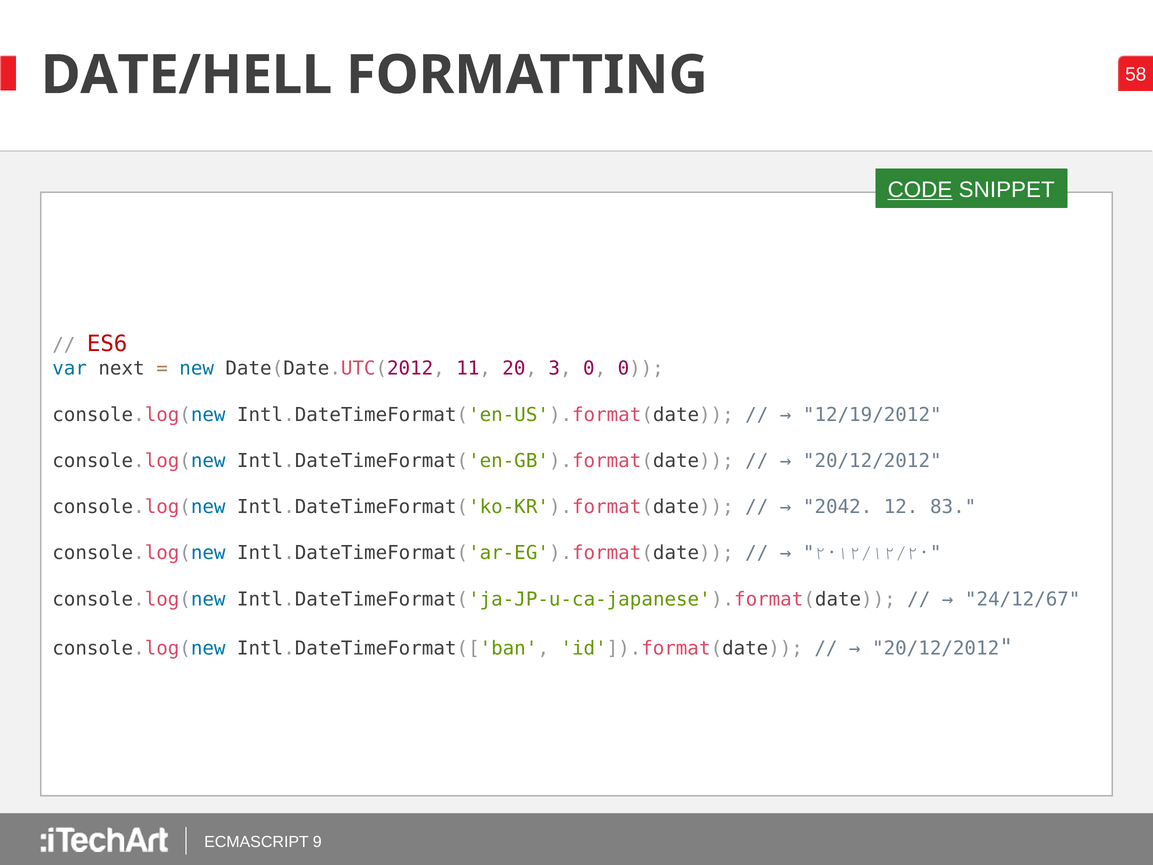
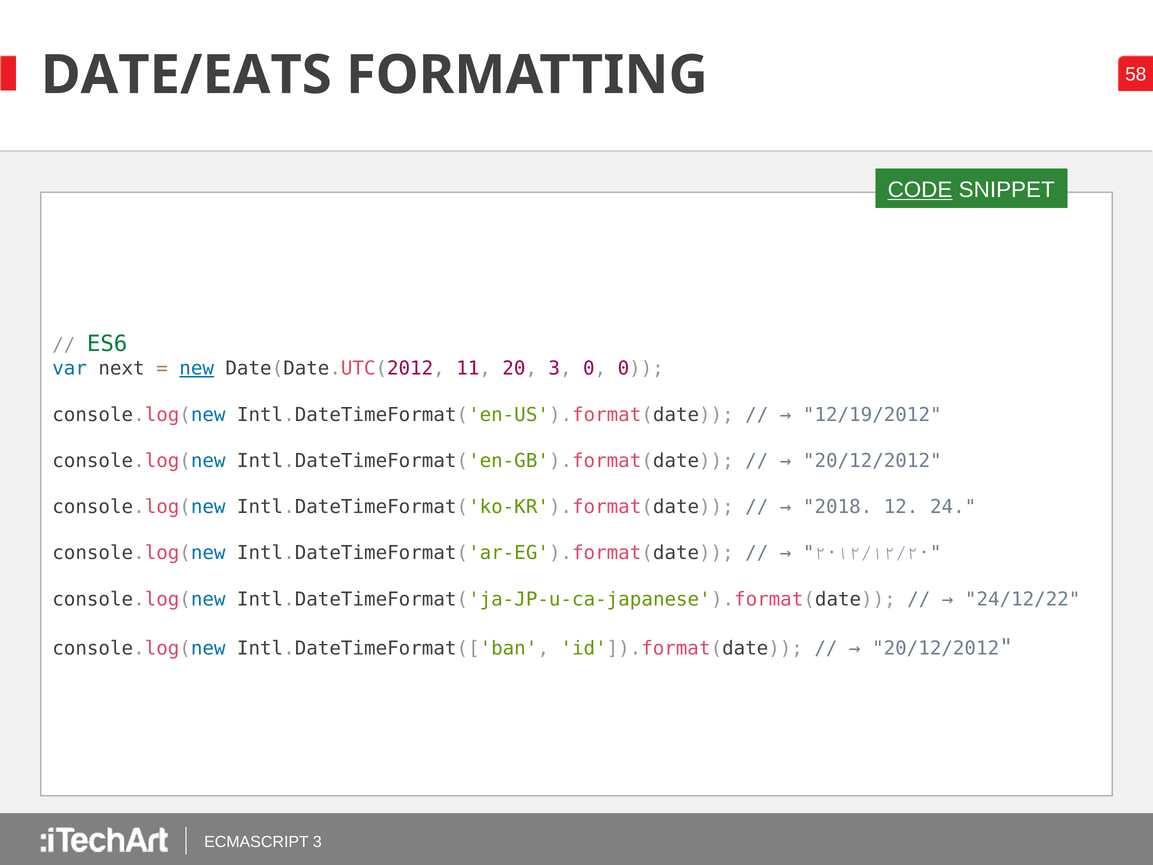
DATE/HELL: DATE/HELL -> DATE/EATS (186, 75)
ES6 colour: red -> green (107, 344)
new underline: none -> present (197, 368)
2042: 2042 -> 2018 (838, 507)
83: 83 -> 24 (953, 507)
24/12/67: 24/12/67 -> 24/12/22 (1023, 599)
ECMASCRIPT 9: 9 -> 3 (317, 842)
